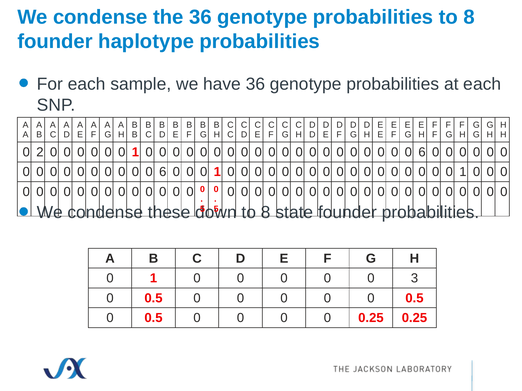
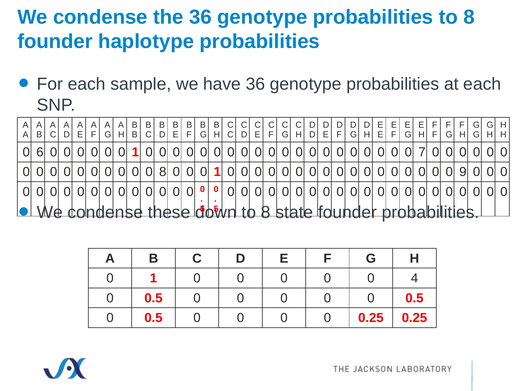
2: 2 -> 6 (40, 152)
6: 6 -> 7 (422, 152)
6: 6 -> 8 (163, 172)
1: 1 -> 9 (463, 172)
3: 3 -> 4 (414, 279)
